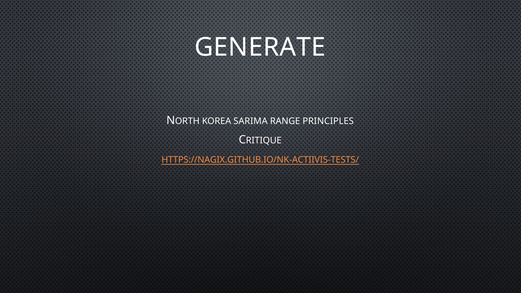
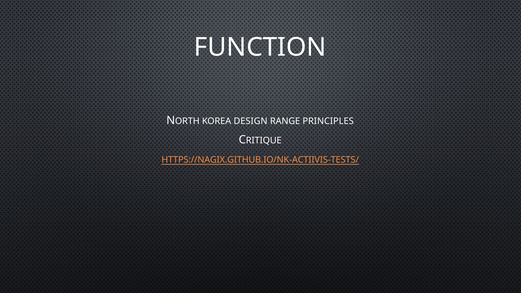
GENERATE: GENERATE -> FUNCTION (260, 47)
SARIMA: SARIMA -> DESIGN (251, 121)
